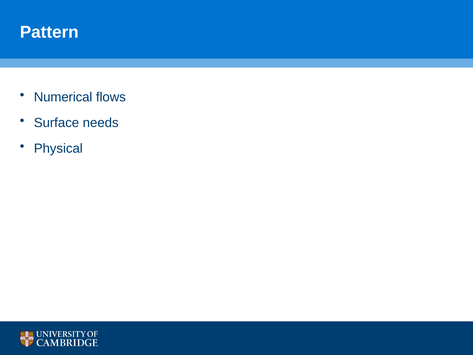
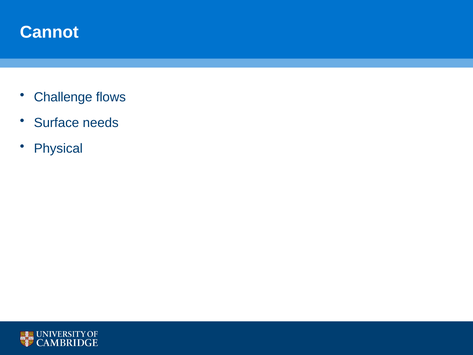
Pattern: Pattern -> Cannot (49, 32)
Numerical: Numerical -> Challenge (63, 97)
